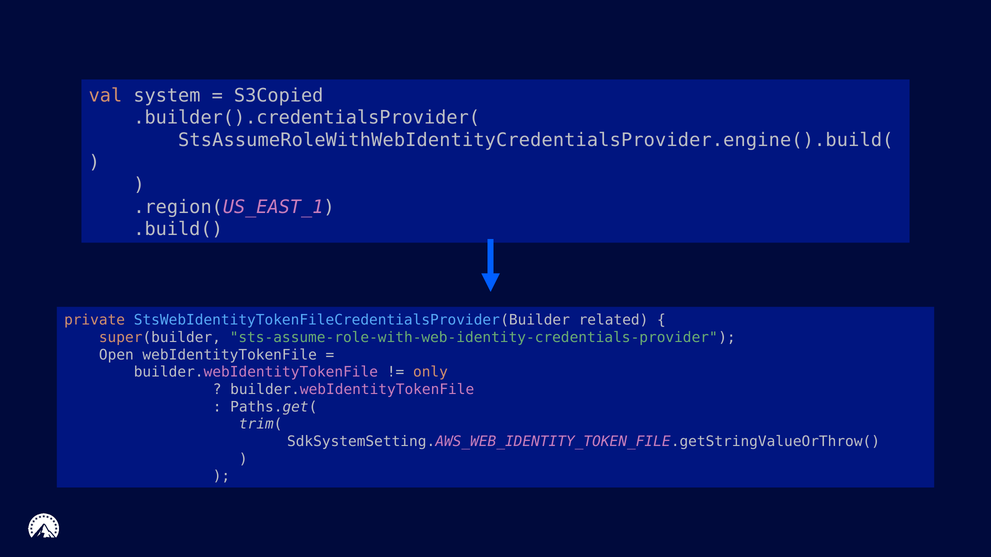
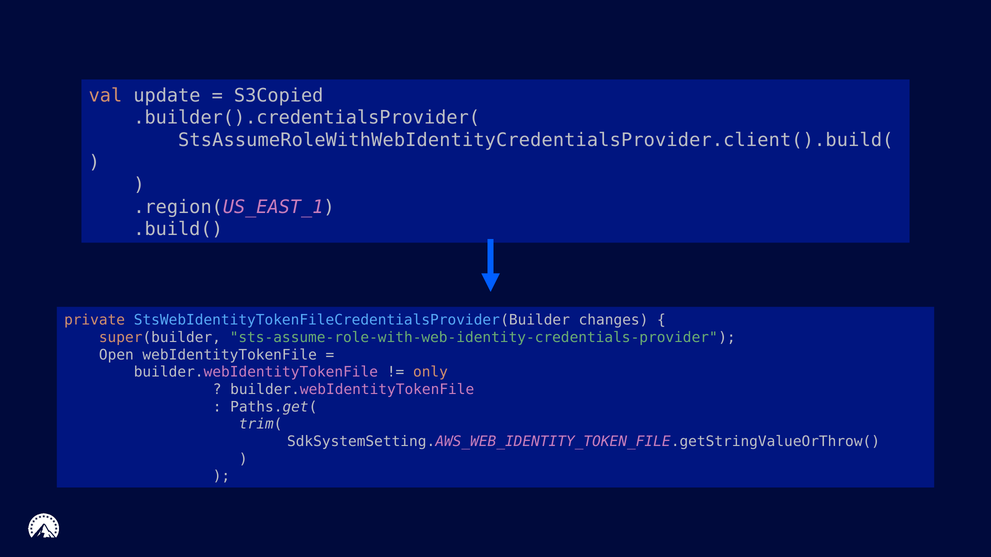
system: system -> update (167, 96)
StsAssumeRoleWithWebIdentityCredentialsProvider.engine().build(: StsAssumeRoleWithWebIdentityCredentialsProvider.engine().build( -> StsAssumeRoleWithWebIdentityCredentialsProvider.client().build( (536, 140)
related: related -> changes (614, 320)
